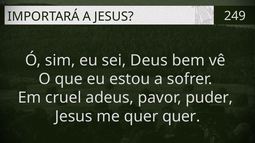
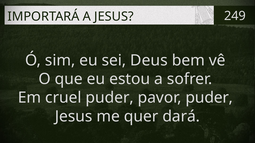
cruel adeus: adeus -> puder (110, 98)
quer quer: quer -> dará (181, 117)
